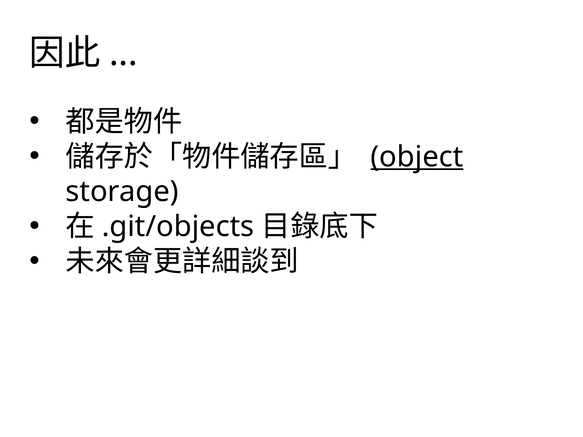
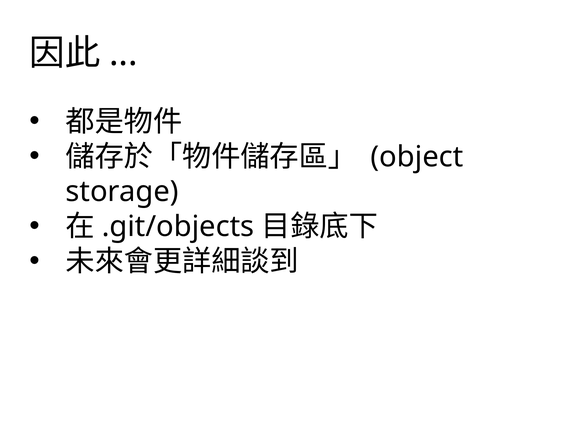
object underline: present -> none (417, 157)
